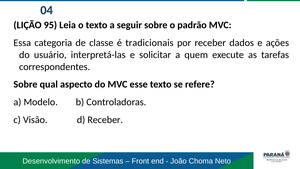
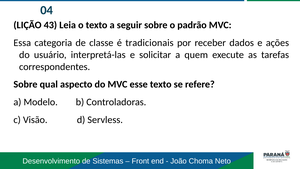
95: 95 -> 43 (50, 25)
d Receber: Receber -> Servless (105, 120)
